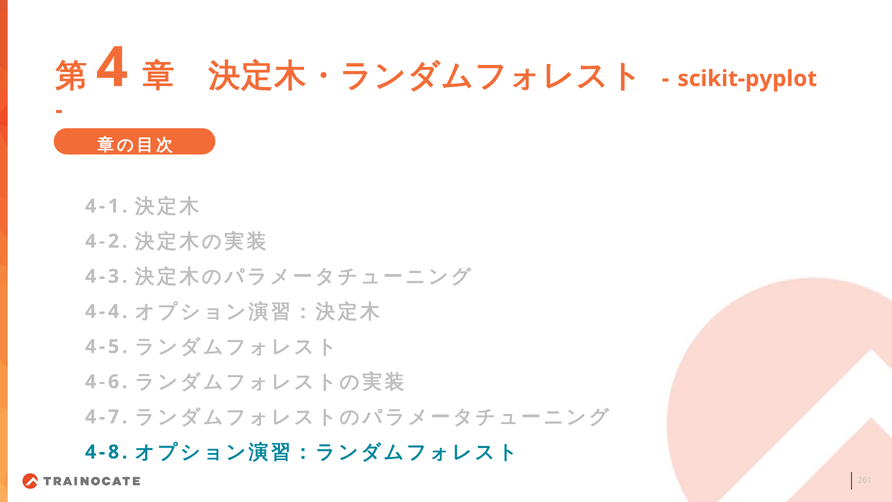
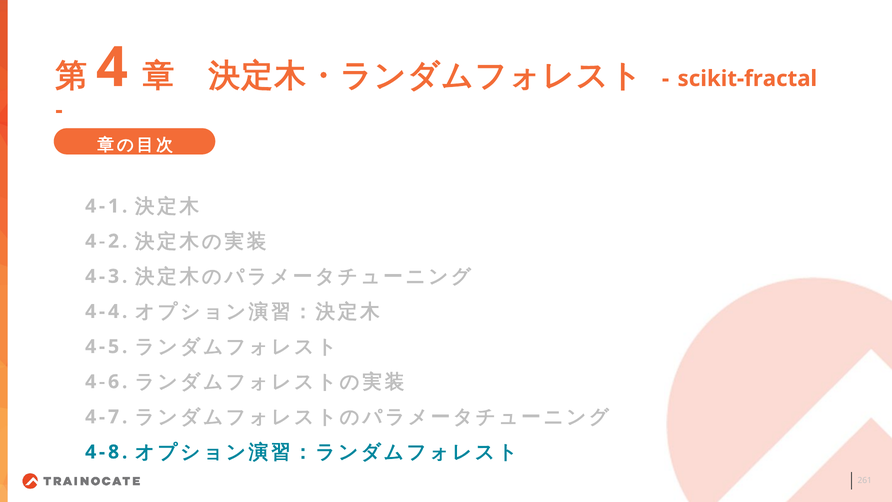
scikit-pyplot: scikit-pyplot -> scikit-fractal (747, 79)
